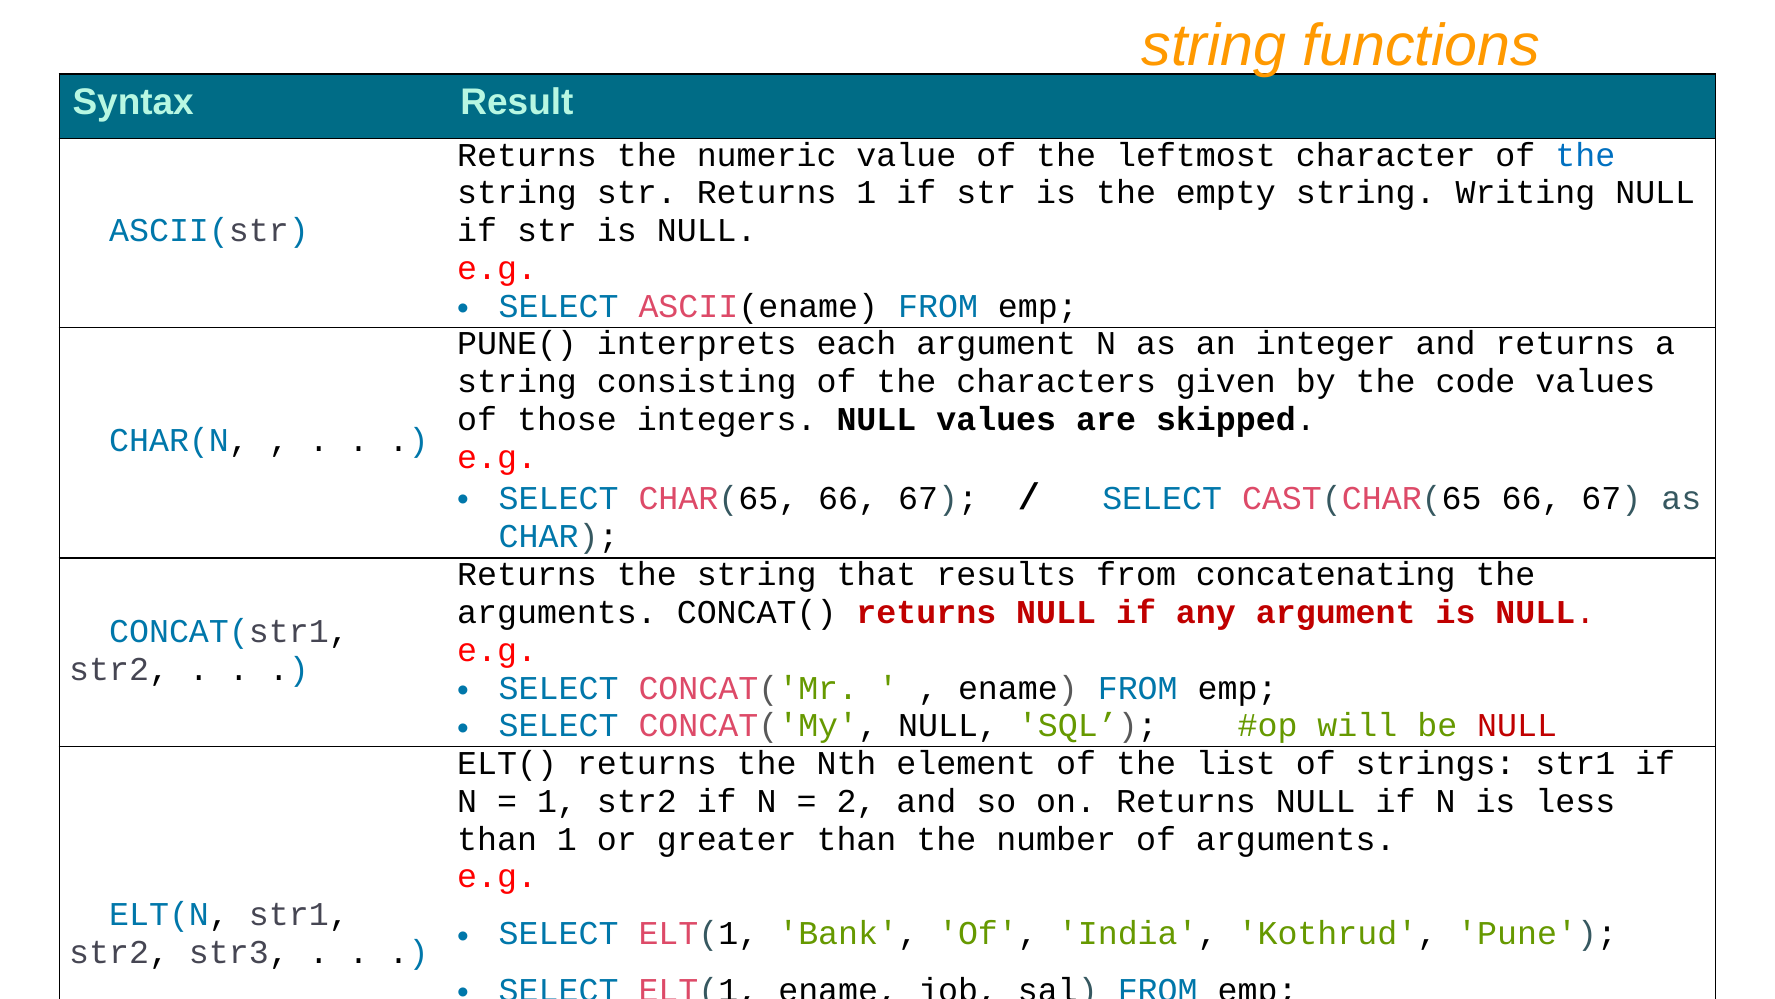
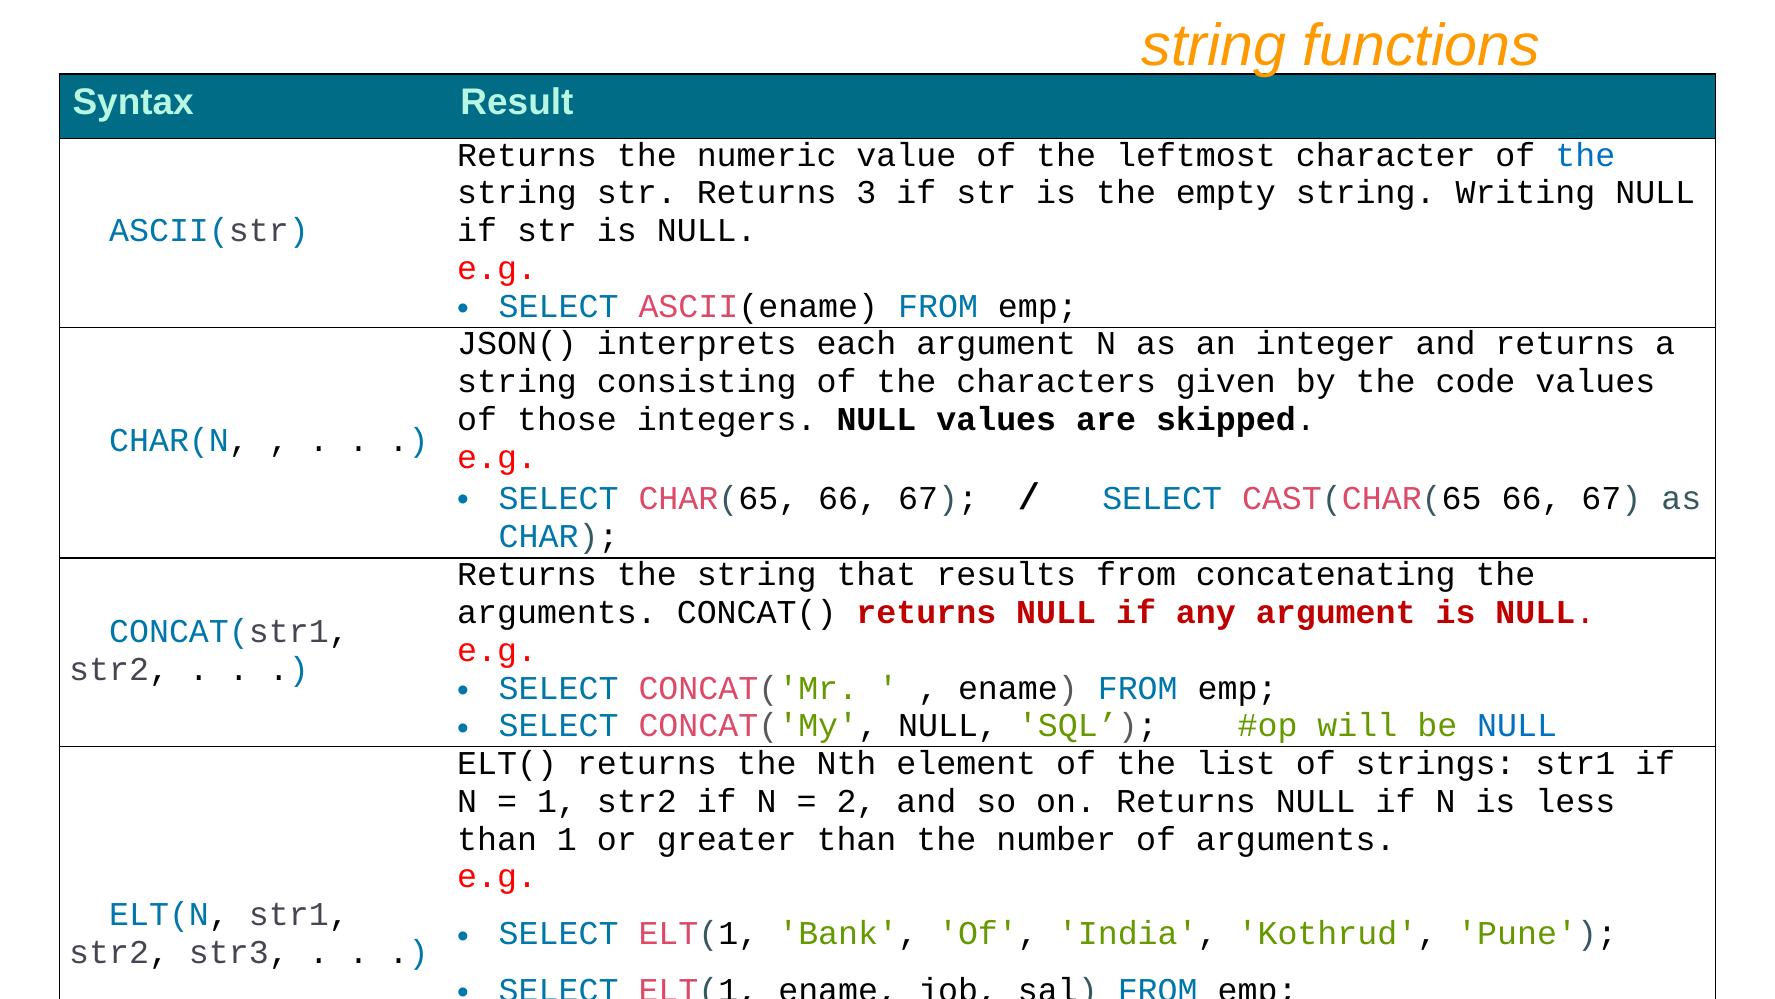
Returns 1: 1 -> 3 (866, 193)
PUNE(: PUNE( -> JSON( (517, 344)
NULL colour: red -> blue (1517, 725)
